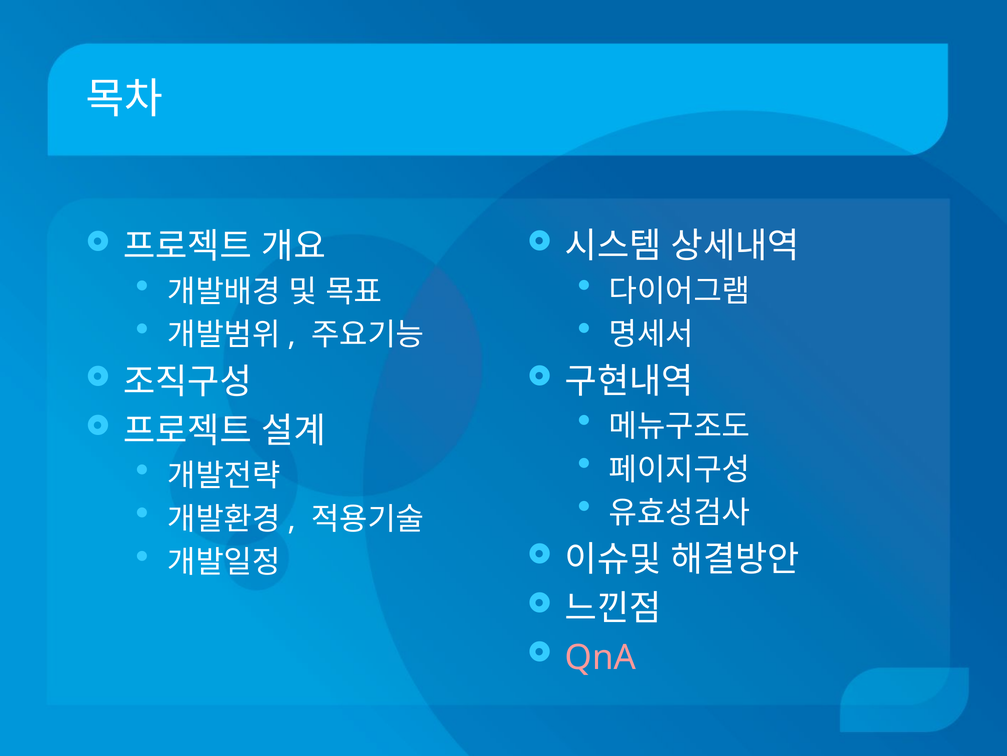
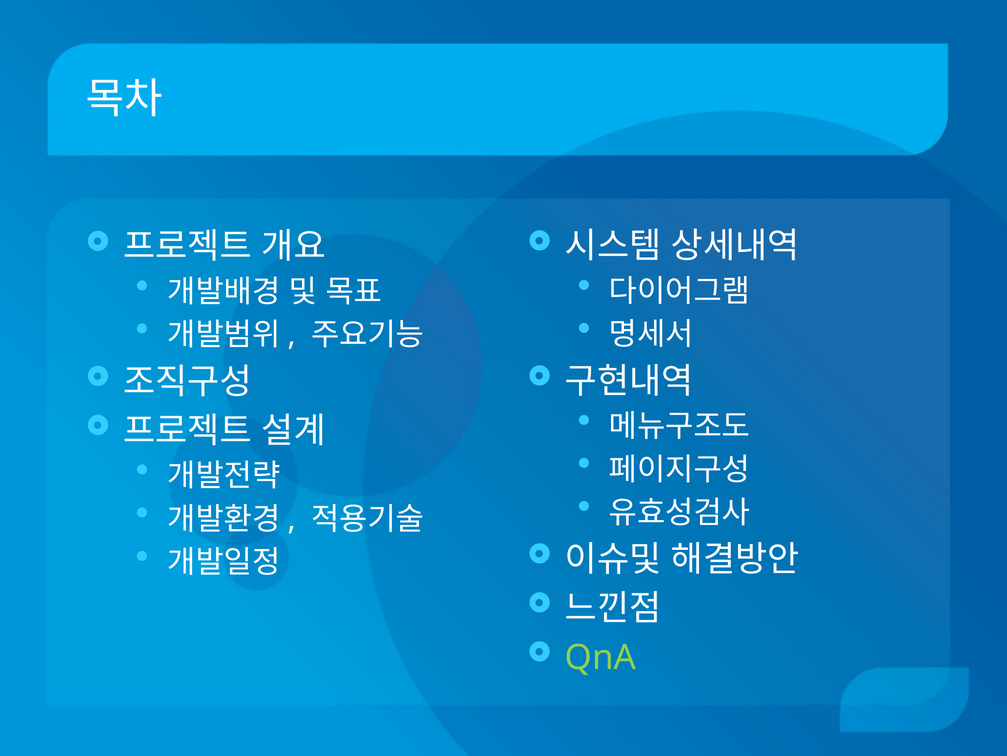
QnA colour: pink -> light green (601, 657)
